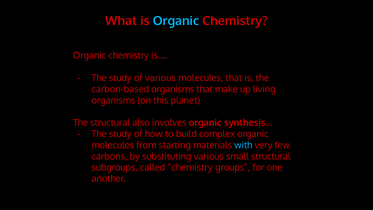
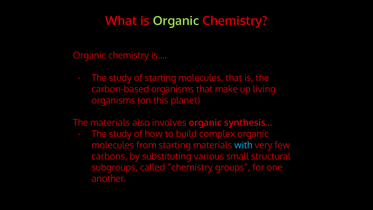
Organic colour: light blue -> light green (176, 21)
of various: various -> starting (160, 78)
The structural: structural -> materials (110, 123)
